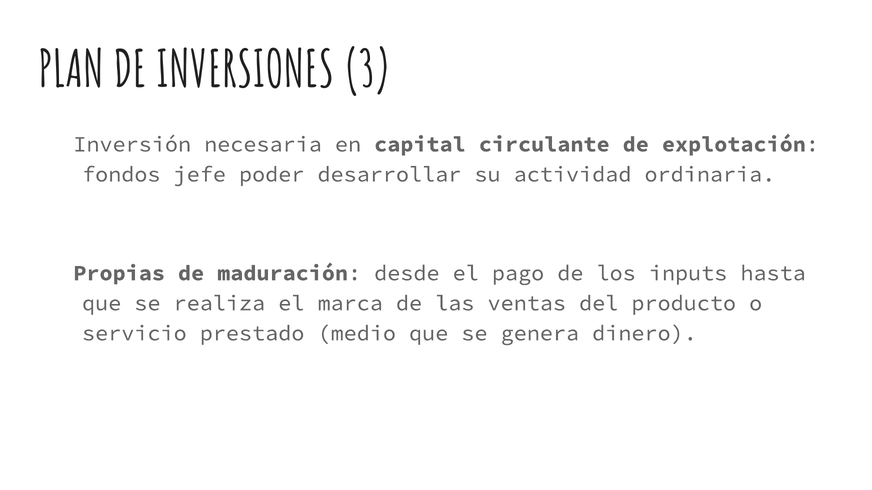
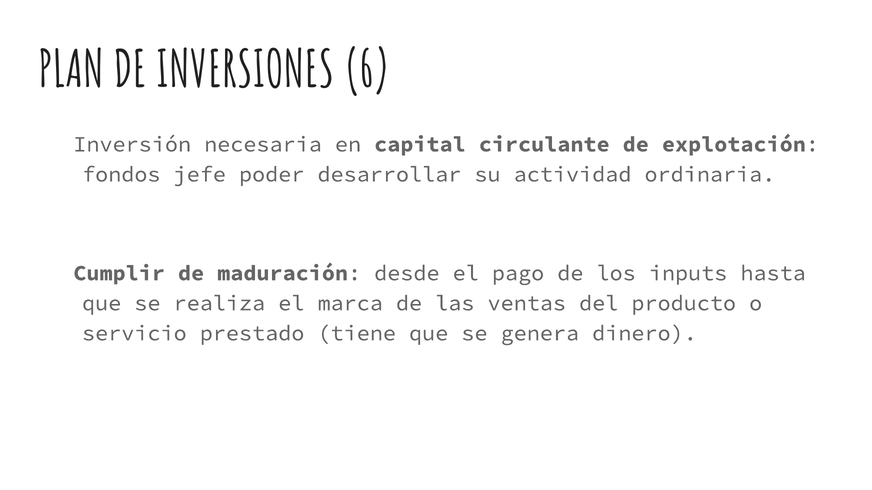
3: 3 -> 6 (367, 71)
Propias: Propias -> Cumplir (119, 273)
medio: medio -> tiene (357, 334)
